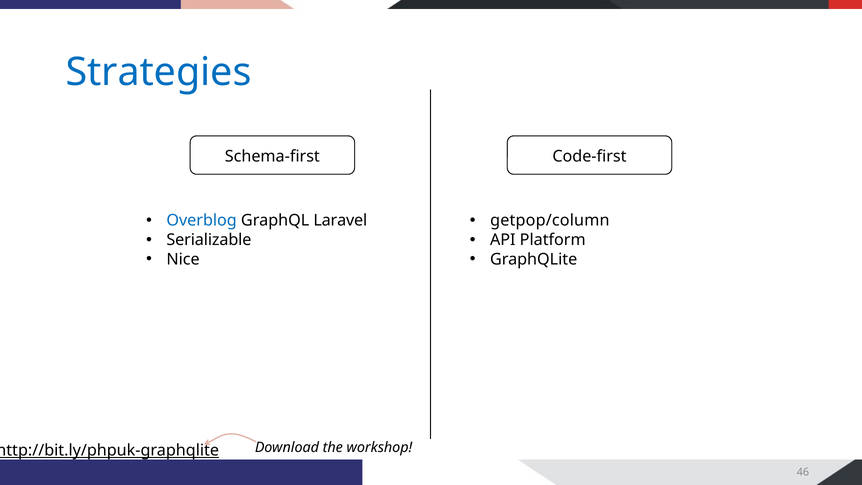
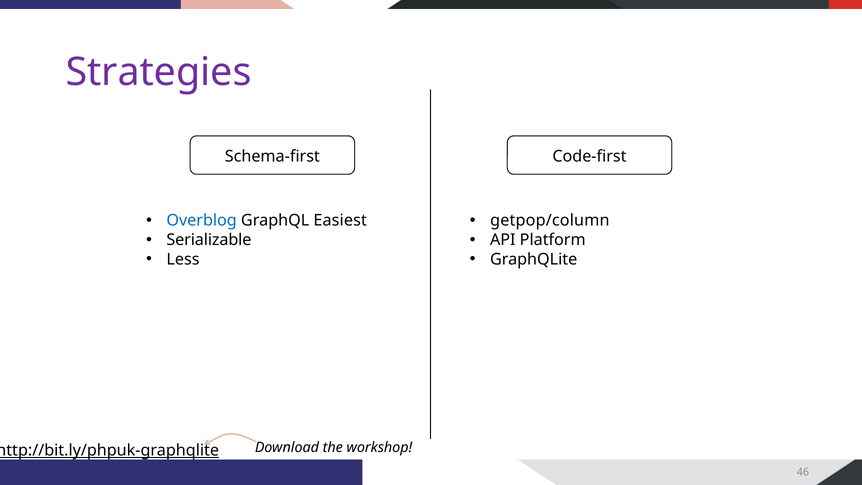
Strategies colour: blue -> purple (159, 72)
Laravel: Laravel -> Easiest (340, 221)
Nice: Nice -> Less (183, 259)
